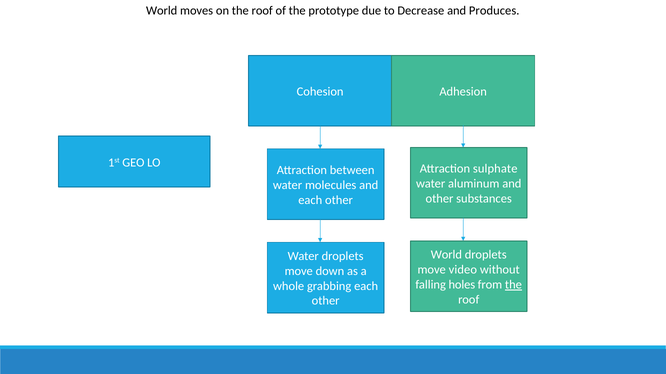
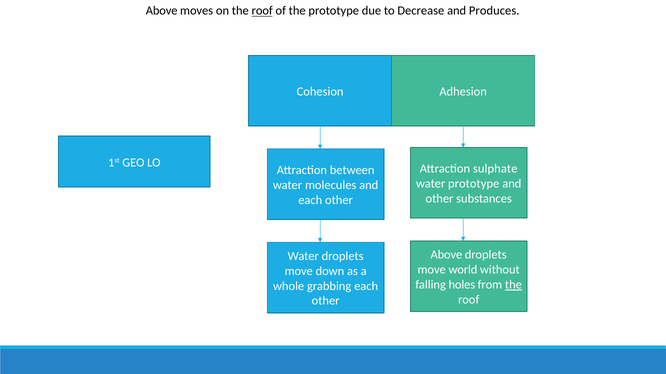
World: World -> Above (162, 11)
roof underline: none -> present (262, 11)
water aluminum: aluminum -> prototype (474, 184)
World: World -> Above (446, 255)
video: video -> world (463, 270)
